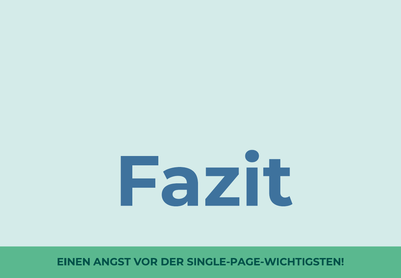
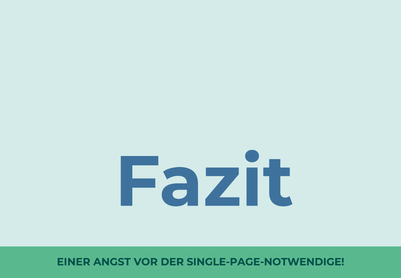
EINEN: EINEN -> EINER (74, 262)
SINGLE-PAGE-WICHTIGSTEN: SINGLE-PAGE-WICHTIGSTEN -> SINGLE-PAGE-NOTWENDIGE (265, 262)
